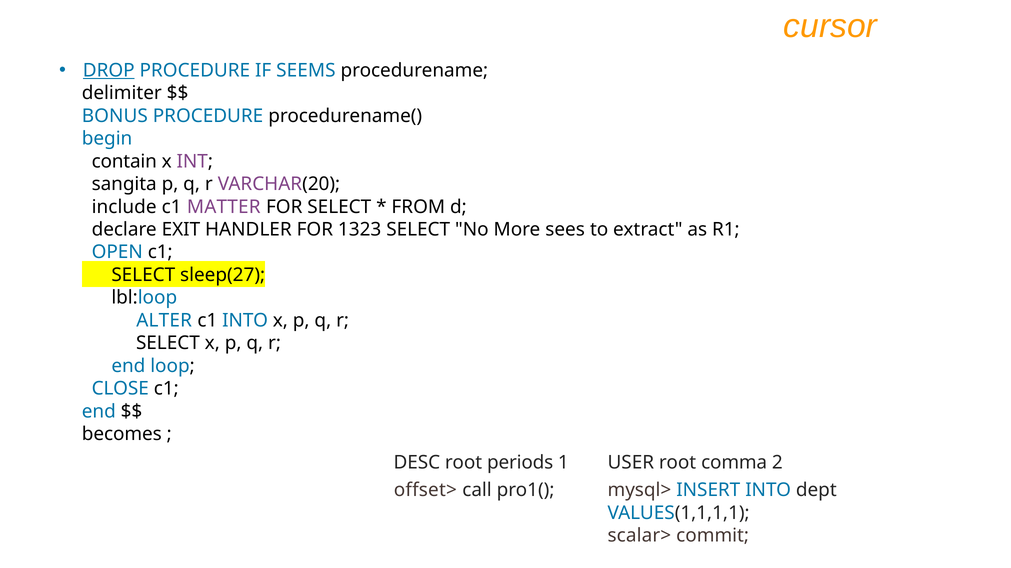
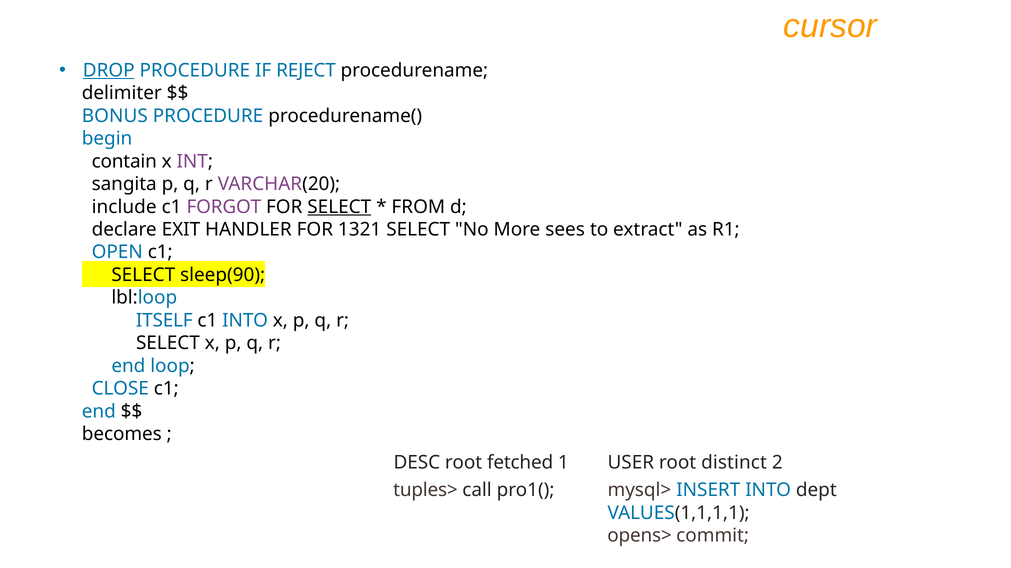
SEEMS: SEEMS -> REJECT (306, 71)
MATTER: MATTER -> FORGOT (224, 207)
SELECT underline: none -> present (339, 207)
1323: 1323 -> 1321 (360, 230)
sleep(27: sleep(27 -> sleep(90 (223, 275)
ALTER: ALTER -> ITSELF (164, 321)
periods: periods -> fetched (520, 463)
comma: comma -> distinct (734, 463)
offset>: offset> -> tuples> (426, 491)
scalar>: scalar> -> opens> (640, 536)
